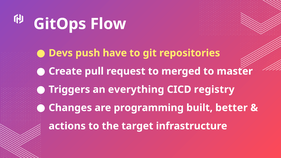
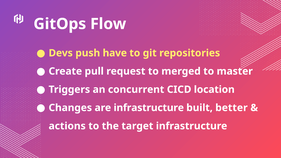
everything: everything -> concurrent (136, 90)
registry: registry -> location (214, 90)
are programming: programming -> infrastructure (149, 108)
